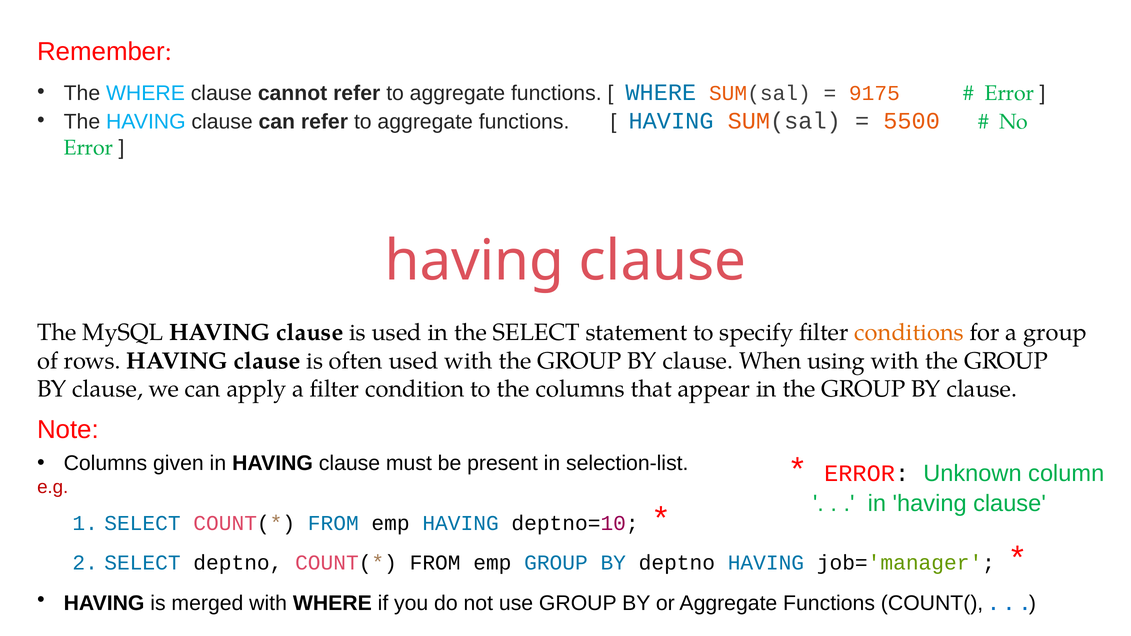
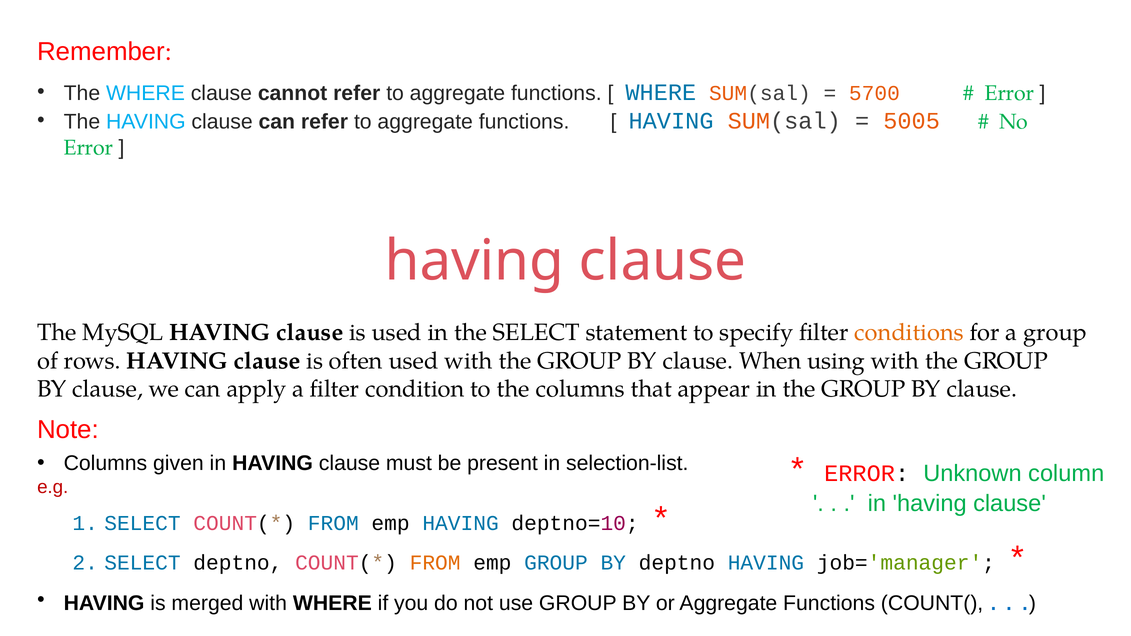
9175: 9175 -> 5700 (874, 93)
5500: 5500 -> 5005 (912, 121)
FROM colour: black -> orange (435, 563)
